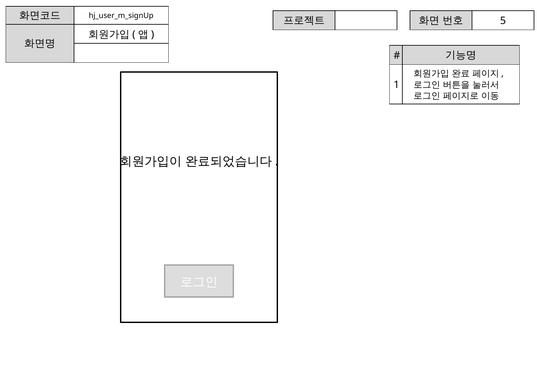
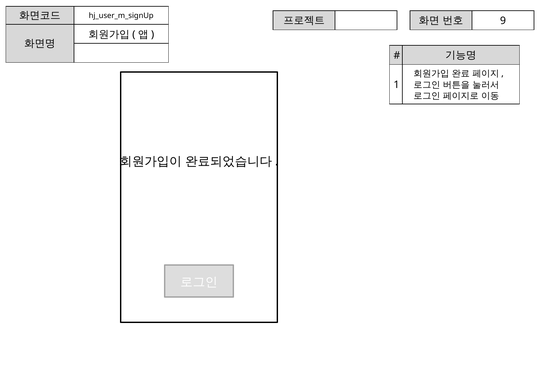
5: 5 -> 9 (503, 21)
